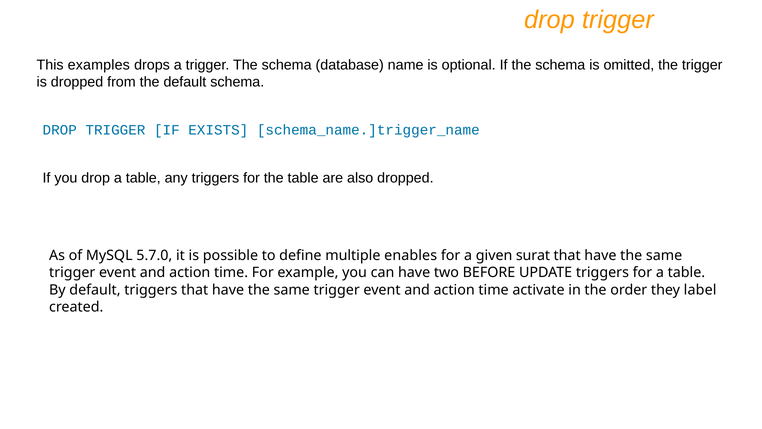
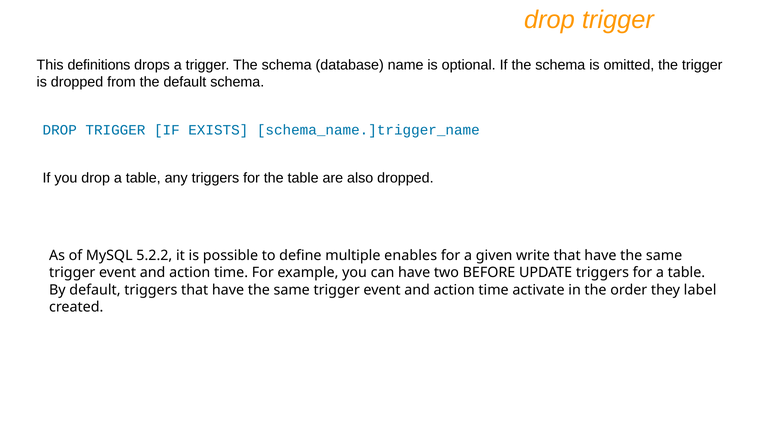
examples: examples -> definitions (99, 65)
5.7.0: 5.7.0 -> 5.2.2 (154, 255)
surat: surat -> write (533, 255)
